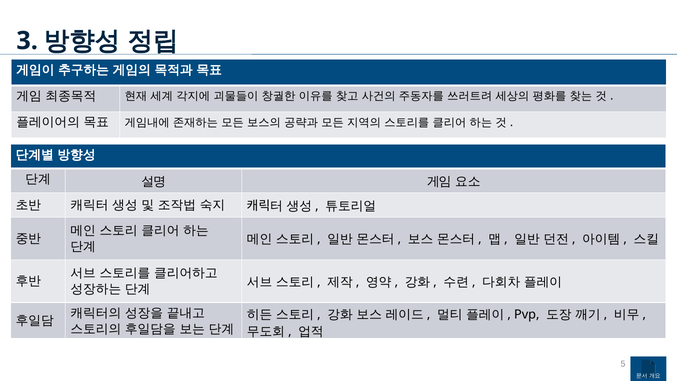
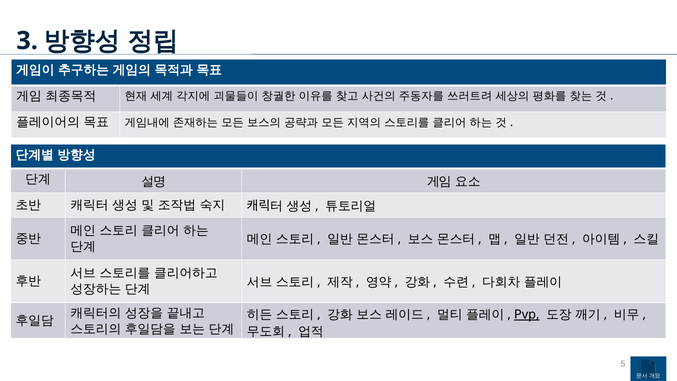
Pvp underline: none -> present (527, 314)
